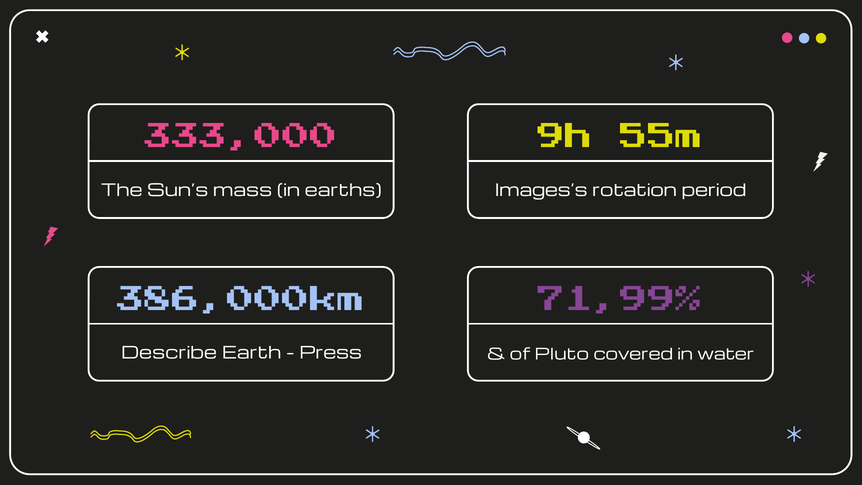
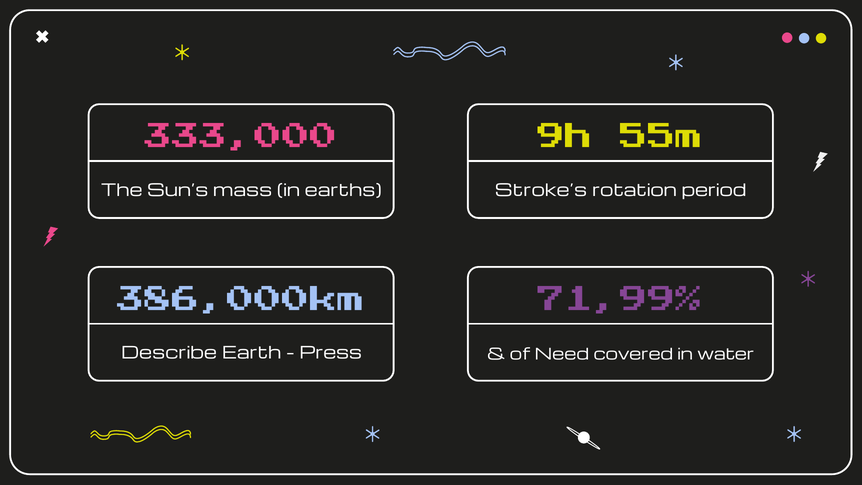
Images’s: Images’s -> Stroke’s (541, 191)
Pluto: Pluto -> Need (562, 355)
